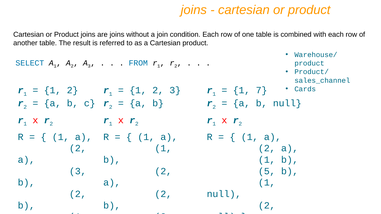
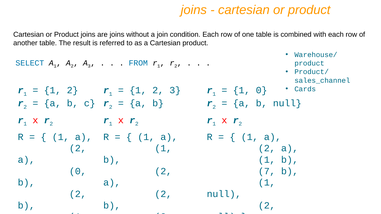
1 7: 7 -> 0 (262, 90)
3: 3 -> 0 (78, 171)
5: 5 -> 7 (267, 171)
